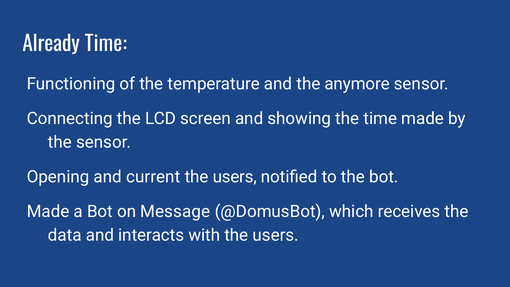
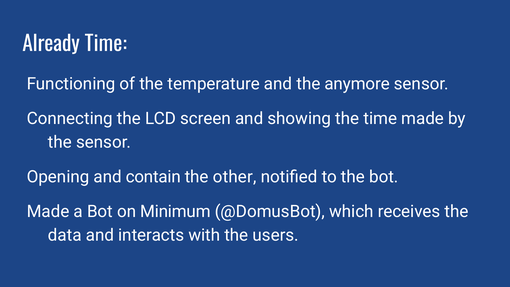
current: current -> contain (153, 177)
users: users -> other (235, 177)
Message: Message -> Minimum (175, 212)
